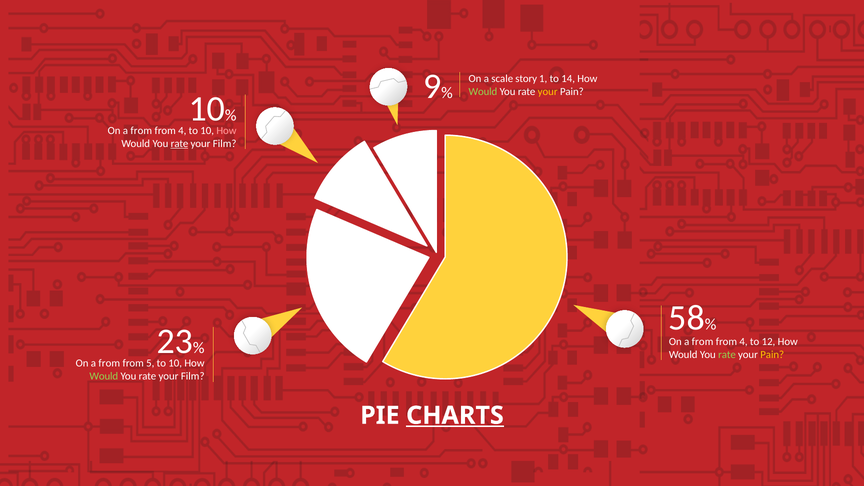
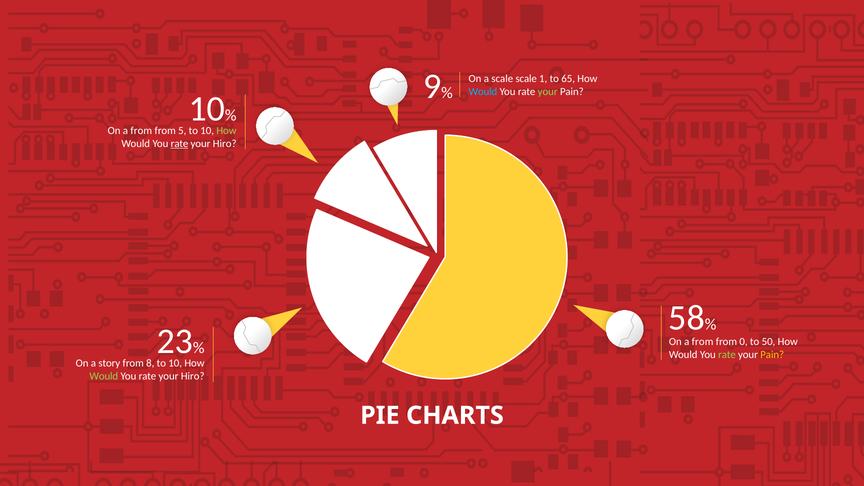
scale story: story -> scale (526, 79)
14: 14 -> 65 (568, 79)
Would colour: light green -> light blue (483, 92)
your colour: yellow -> light green (548, 92)
4: 4 -> 5 (182, 131)
How colour: pink -> light green (226, 131)
Film: Film -> Hiro (225, 143)
4: 4 -> 0 (744, 342)
12: 12 -> 50 (768, 342)
from: from -> story (109, 363)
5: 5 -> 8 (150, 363)
Film: Film -> Hiro (193, 376)
CHARTS underline: present -> none (455, 415)
